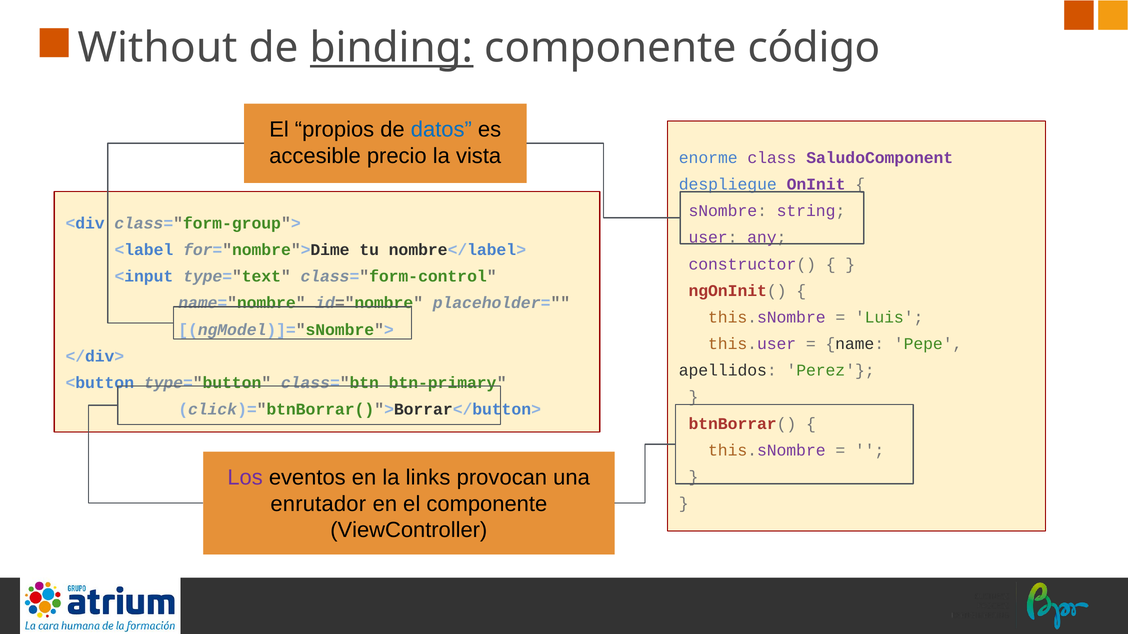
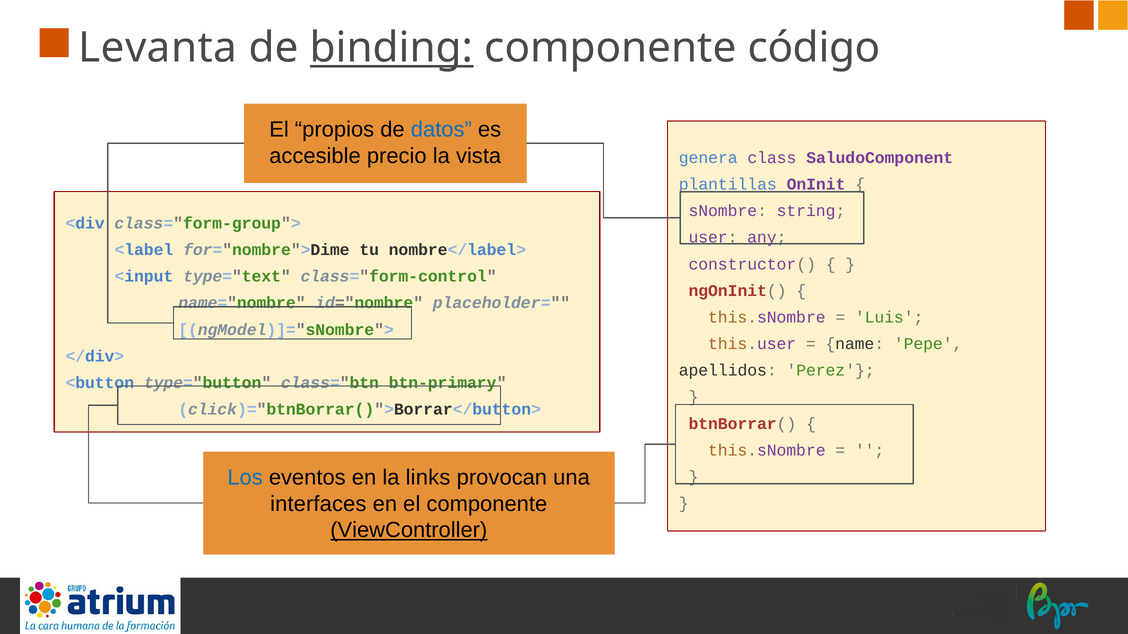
Without: Without -> Levanta (158, 48)
enorme: enorme -> genera (708, 158)
despliegue: despliegue -> plantillas (728, 185)
Los colour: purple -> blue (245, 478)
enrutador: enrutador -> interfaces (318, 504)
ViewController underline: none -> present (409, 531)
